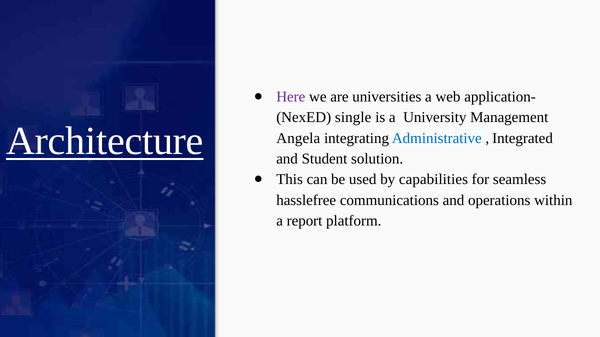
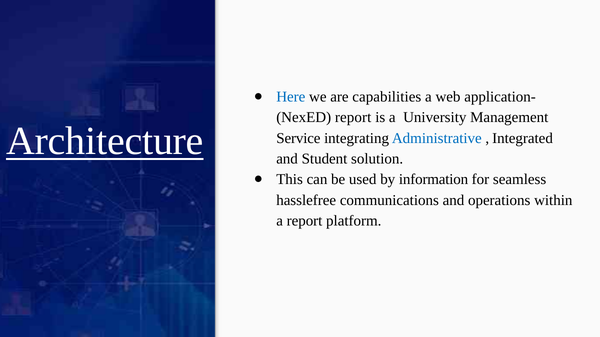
Here colour: purple -> blue (291, 97)
universities: universities -> capabilities (387, 97)
NexED single: single -> report (353, 118)
Angela: Angela -> Service (298, 138)
capabilities: capabilities -> information (434, 180)
